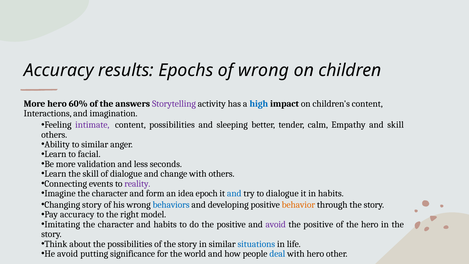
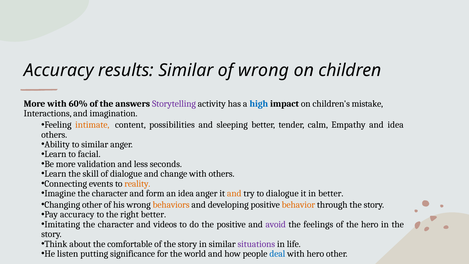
results Epochs: Epochs -> Similar (186, 70)
More hero: hero -> with (57, 104)
children's content: content -> mistake (367, 104)
intimate colour: purple -> orange (92, 125)
and skill: skill -> idea (396, 125)
reality colour: purple -> orange (137, 184)
idea epoch: epoch -> anger (207, 193)
and colour: blue -> orange (234, 193)
in habits: habits -> better (331, 193)
Changing story: story -> other (92, 205)
behaviors colour: blue -> orange (171, 205)
right model: model -> better (153, 214)
and habits: habits -> videos (165, 224)
positive: positive -> feelings (318, 224)
the possibilities: possibilities -> comfortable (130, 244)
situations colour: blue -> purple (256, 244)
He avoid: avoid -> listen (68, 254)
